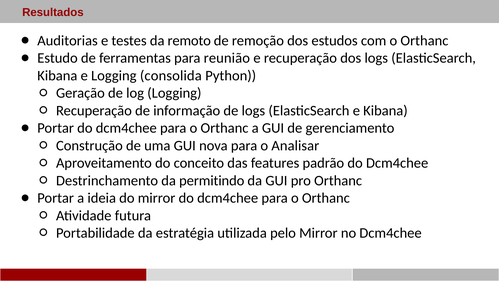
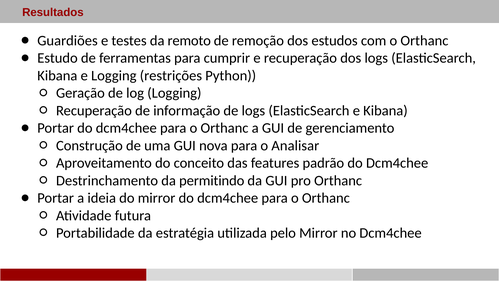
Auditorias: Auditorias -> Guardiões (68, 41)
reunião: reunião -> cumprir (227, 58)
consolida: consolida -> restrições (171, 75)
